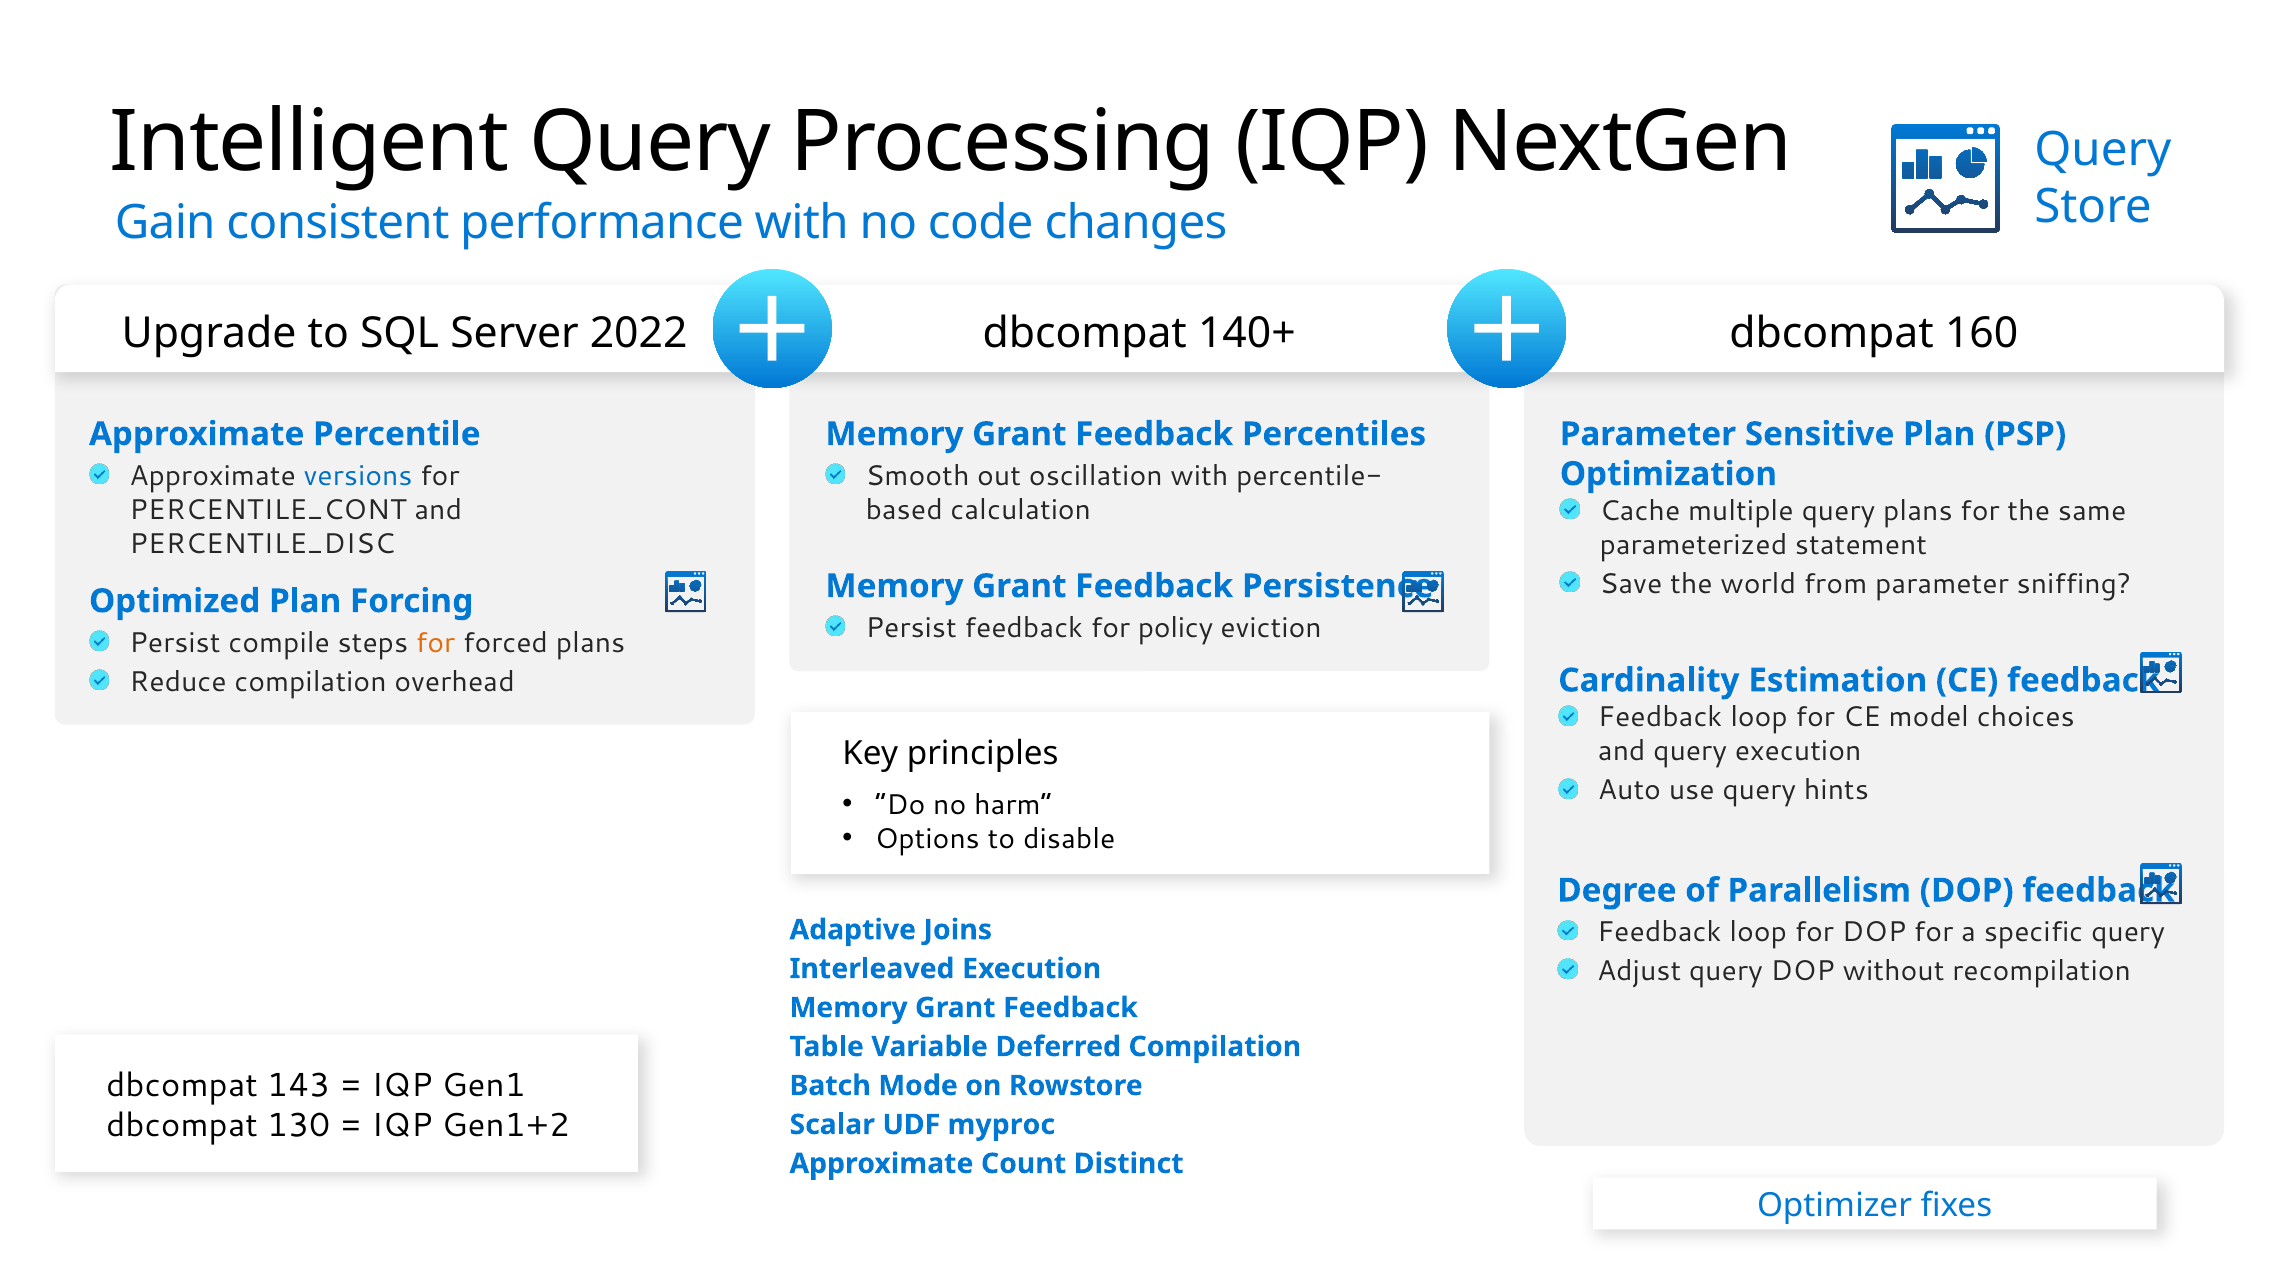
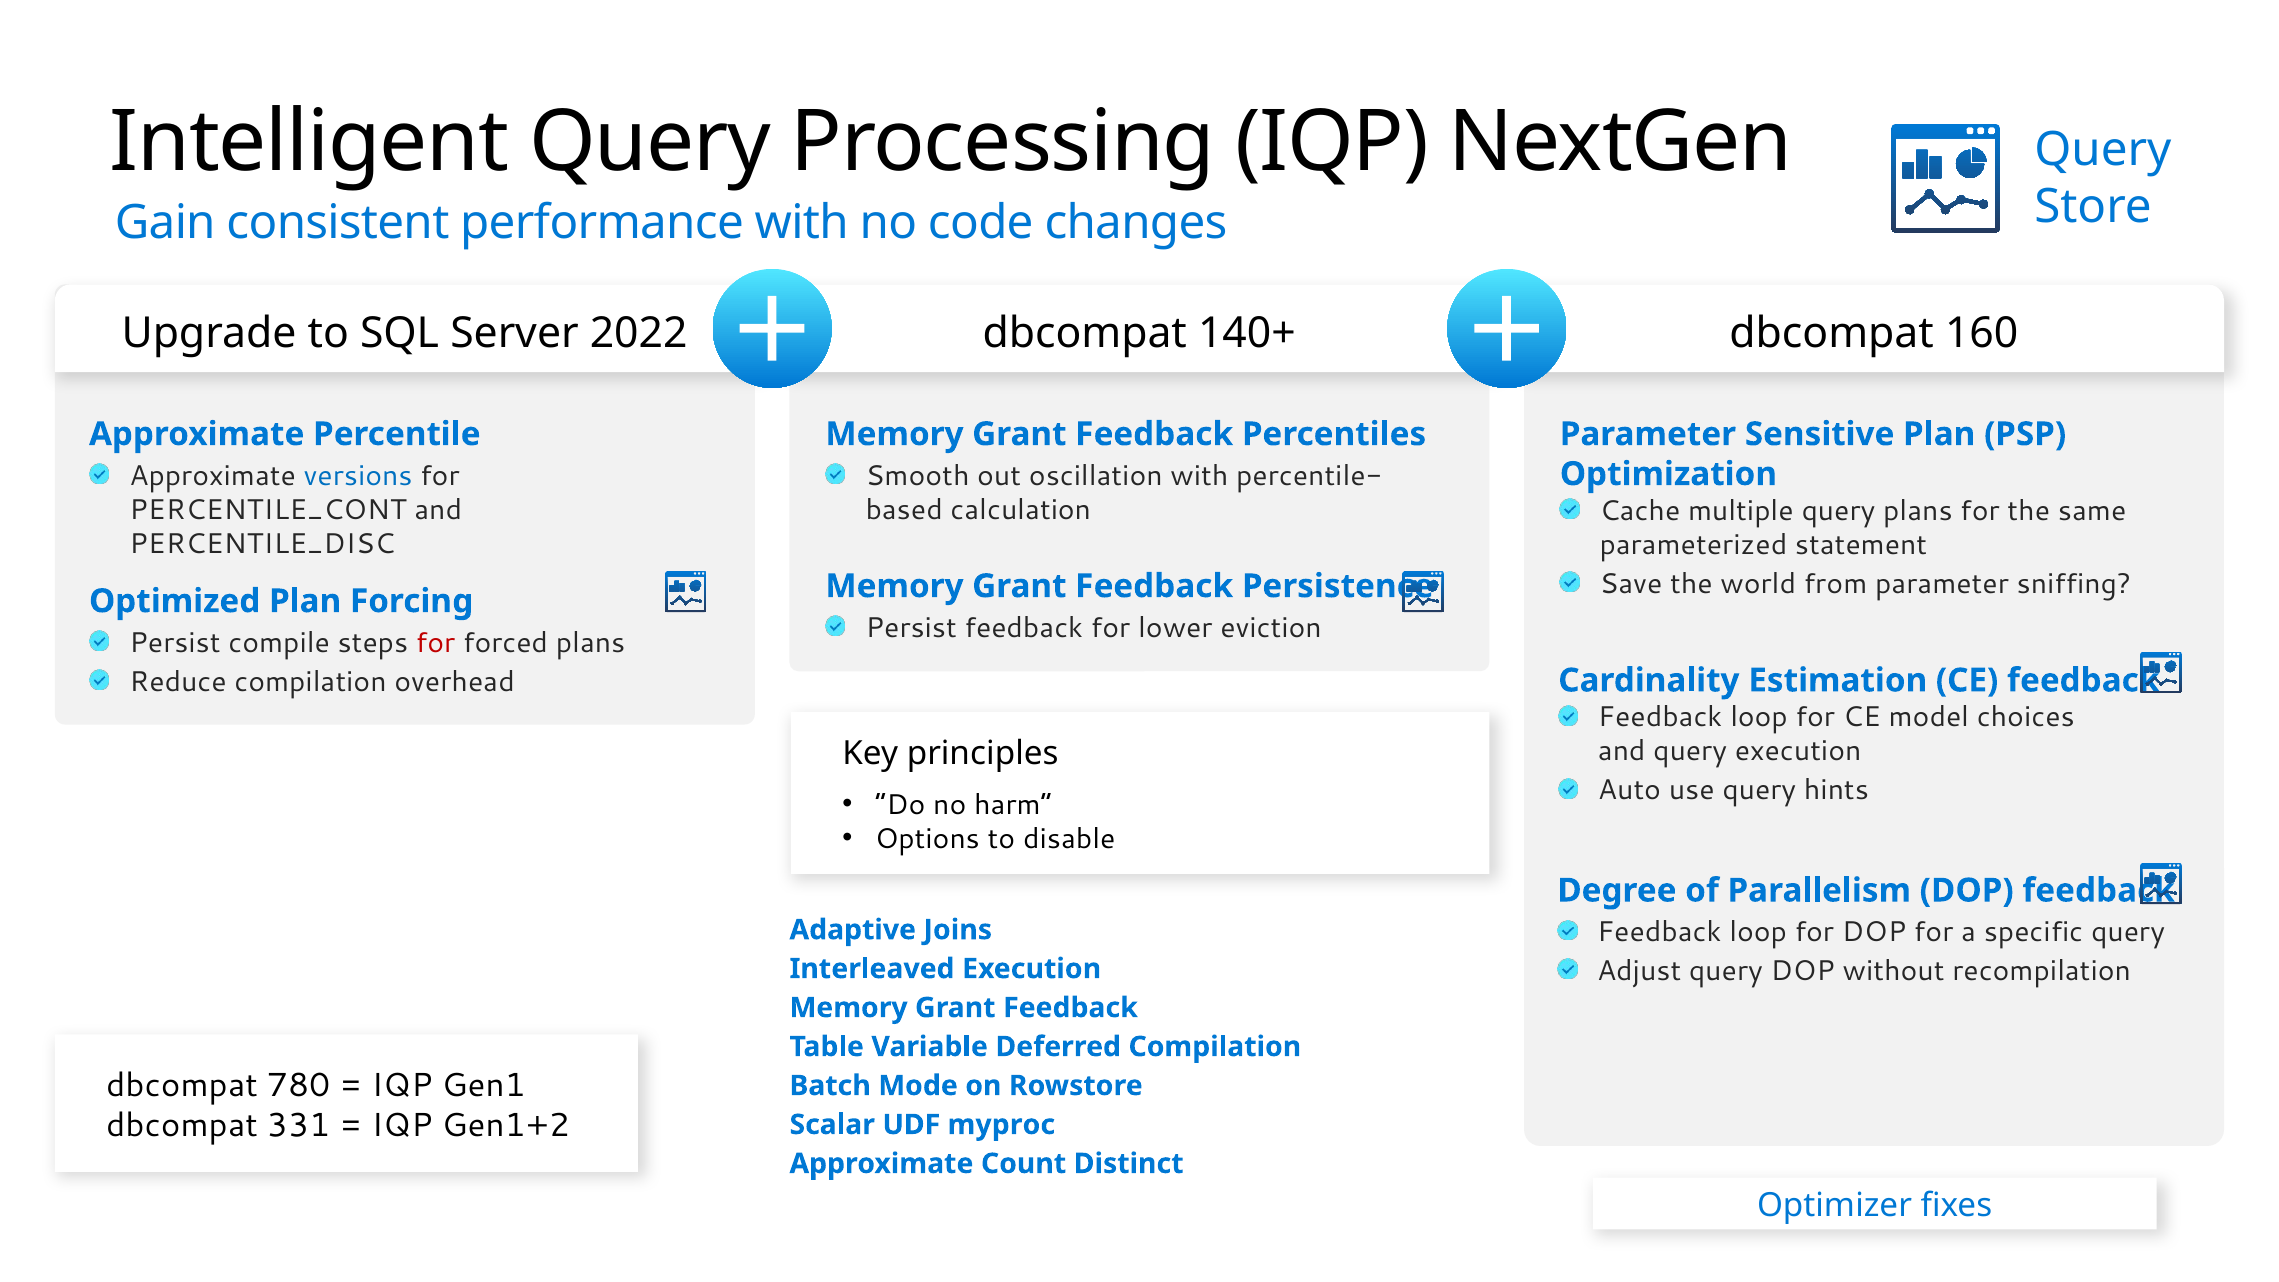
policy: policy -> lower (1175, 628)
for colour: orange -> red (436, 643)
143: 143 -> 780 (299, 1085)
130: 130 -> 331 (299, 1125)
